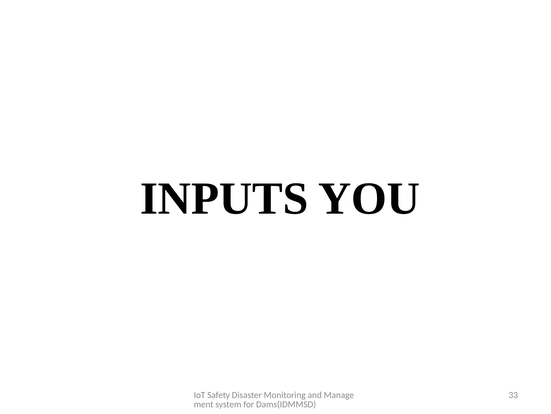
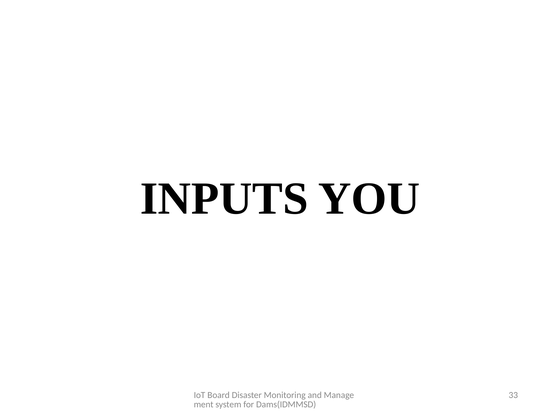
Safety: Safety -> Board (219, 395)
